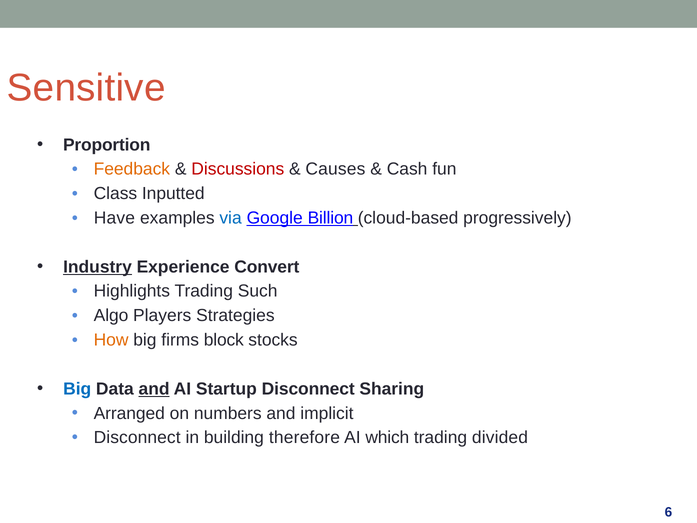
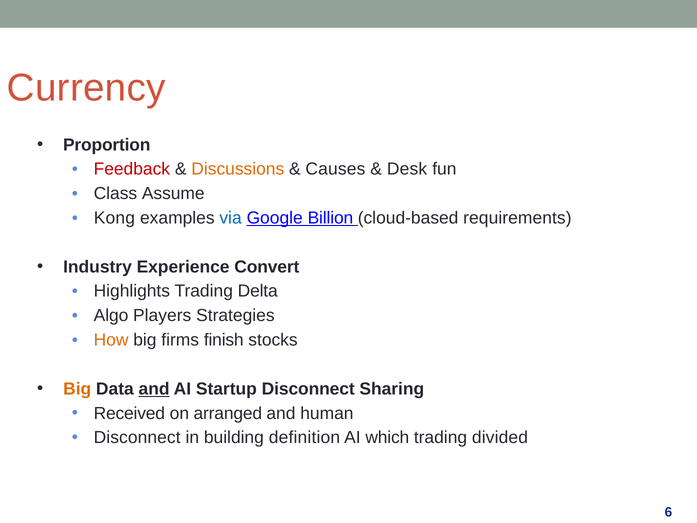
Sensitive: Sensitive -> Currency (86, 88)
Feedback colour: orange -> red (132, 169)
Discussions colour: red -> orange (238, 169)
Cash: Cash -> Desk (407, 169)
Inputted: Inputted -> Assume (173, 194)
Have: Have -> Kong (114, 218)
progressively: progressively -> requirements (517, 218)
Industry underline: present -> none (97, 267)
Such: Such -> Delta (258, 291)
block: block -> finish (224, 340)
Big colour: blue -> orange (77, 389)
Arranged: Arranged -> Received (129, 413)
numbers: numbers -> arranged (228, 413)
implicit: implicit -> human (327, 413)
therefore: therefore -> definition (304, 437)
